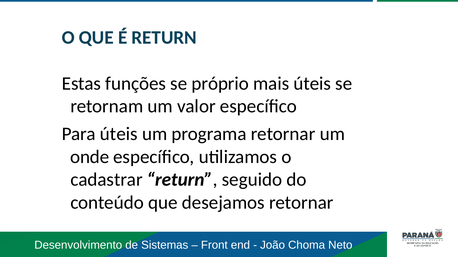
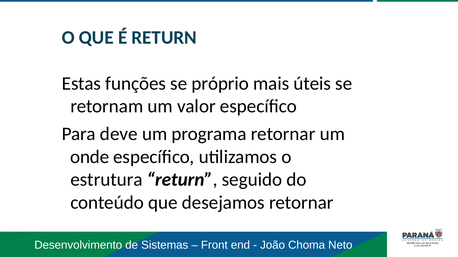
Para úteis: úteis -> deve (119, 134)
cadastrar: cadastrar -> estrutura (107, 180)
